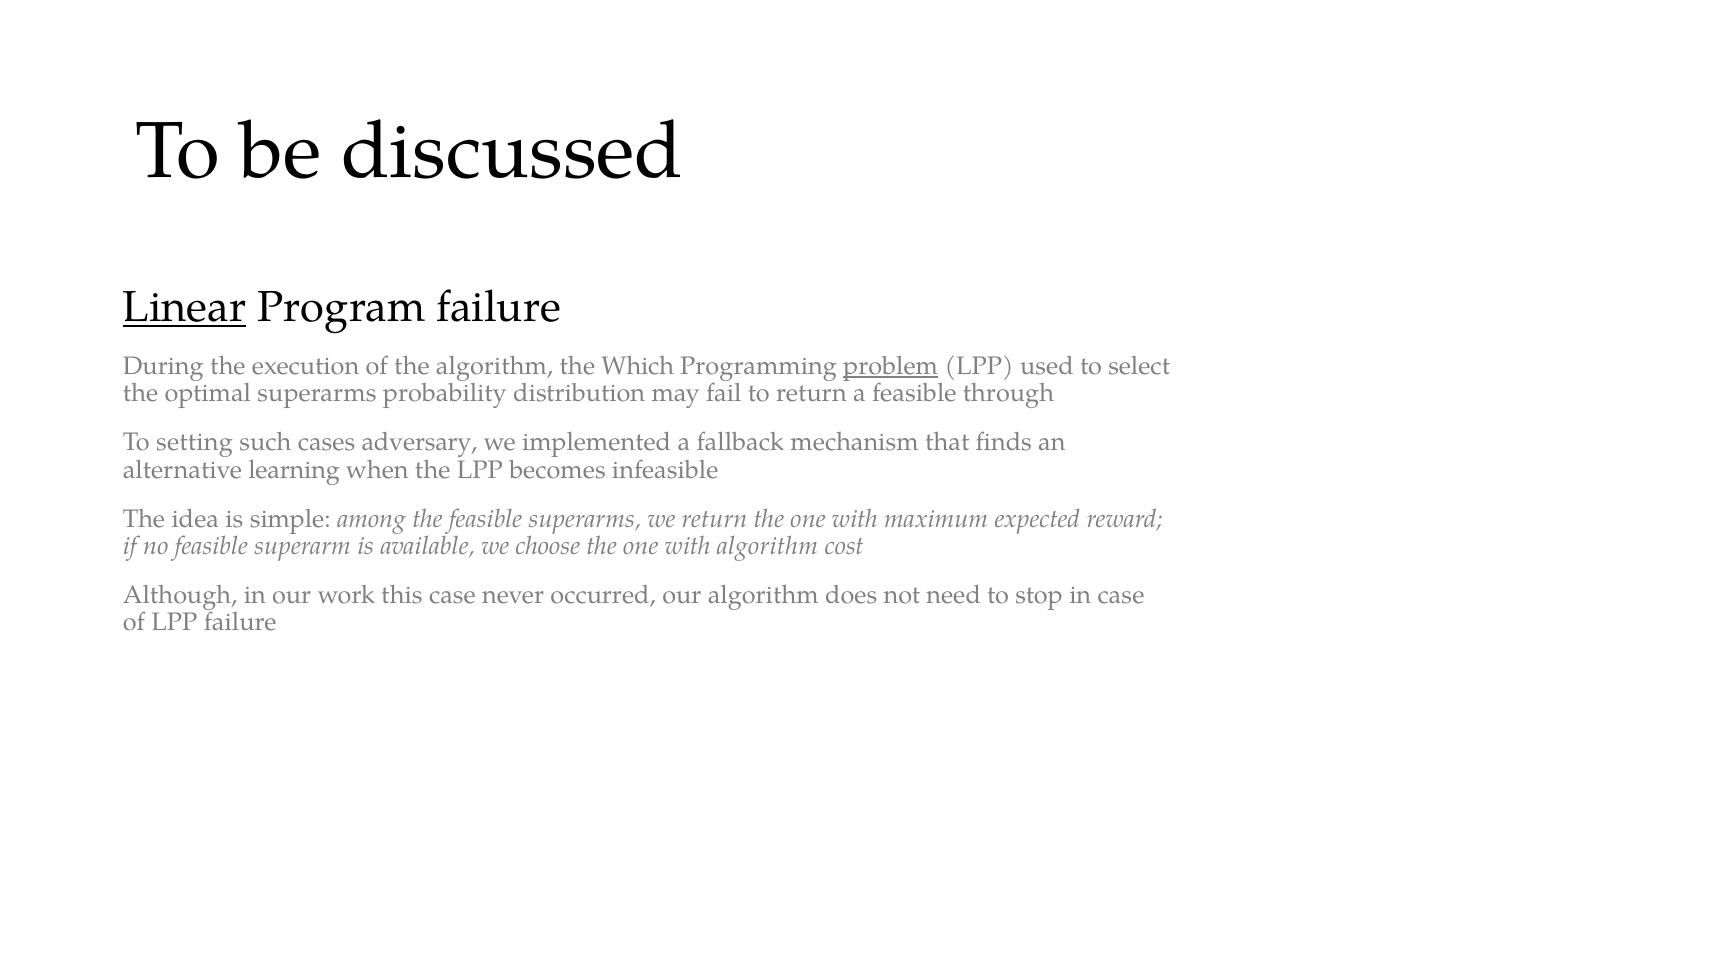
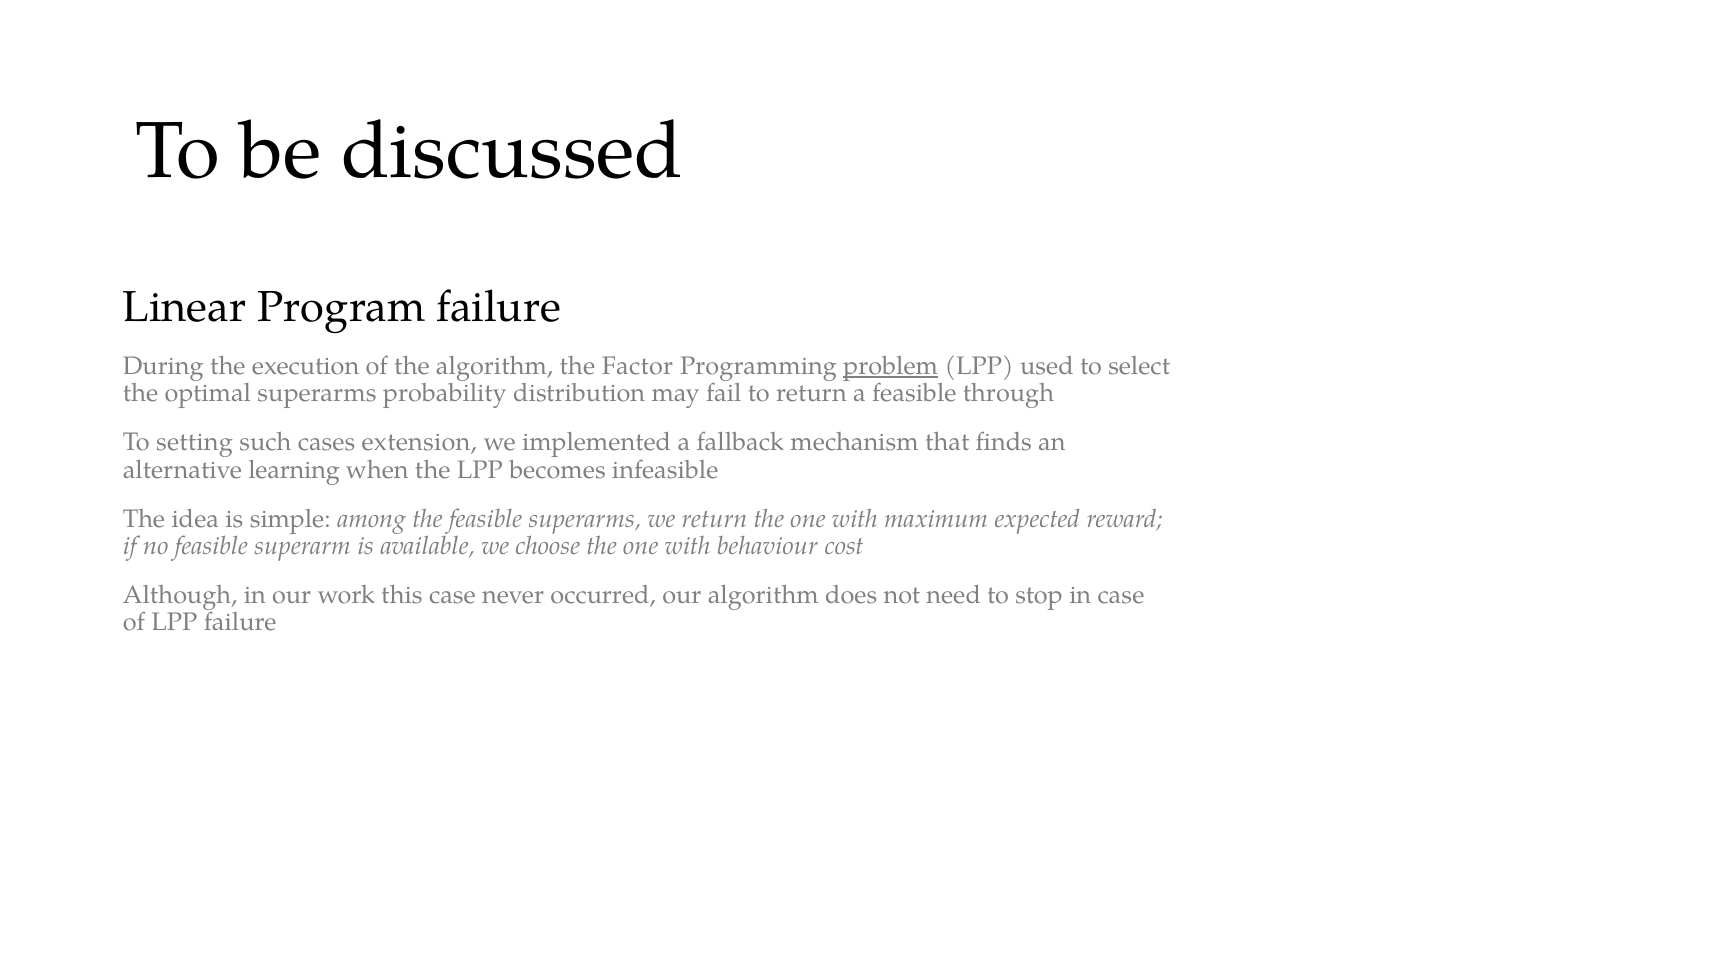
Linear underline: present -> none (185, 307)
Which: Which -> Factor (638, 366)
adversary: adversary -> extension (419, 443)
with algorithm: algorithm -> behaviour (767, 546)
